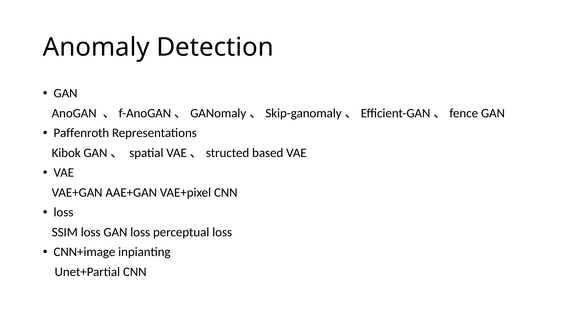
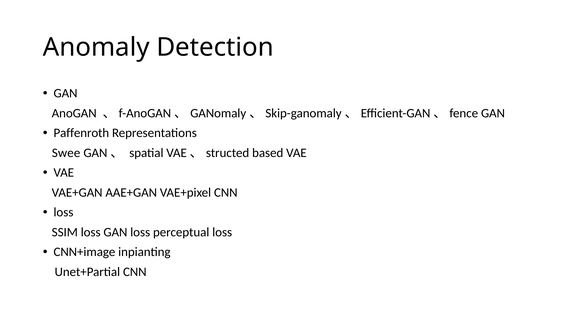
Kibok: Kibok -> Swee (66, 153)
